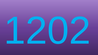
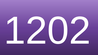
1202 colour: light blue -> white (47, 31)
